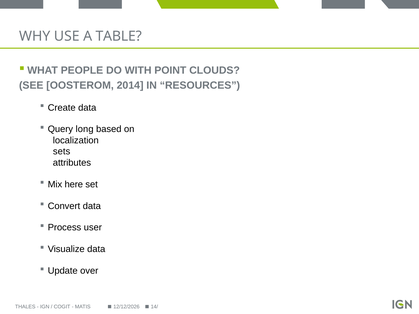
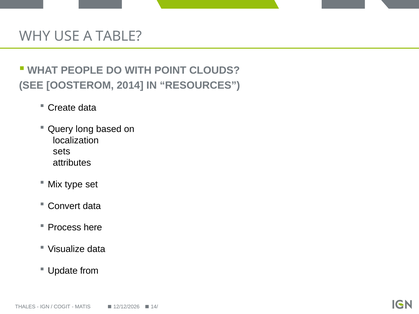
here: here -> type (74, 184)
user: user -> here (93, 228)
over: over -> from (89, 271)
